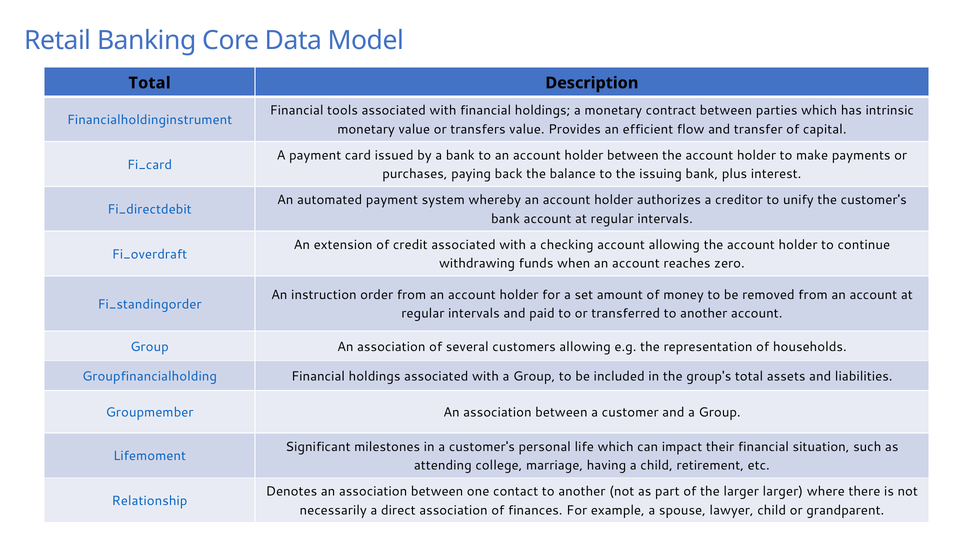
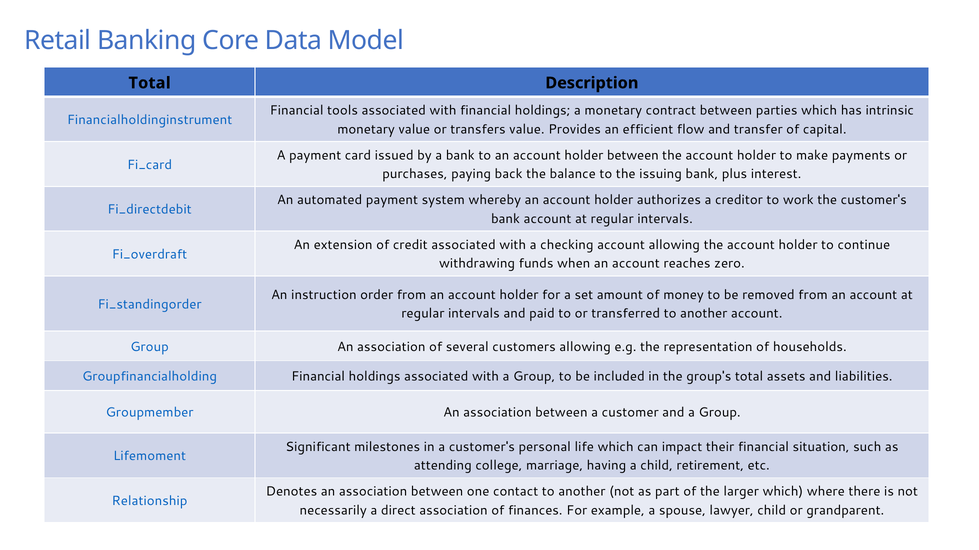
unify: unify -> work (798, 200)
larger larger: larger -> which (783, 492)
